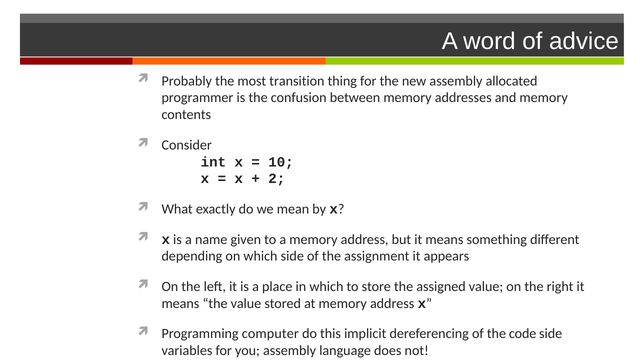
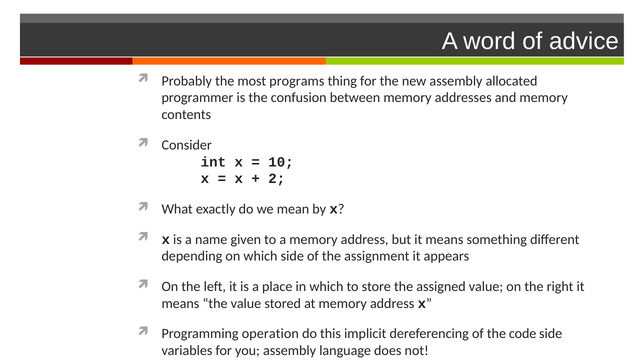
transition: transition -> programs (297, 81)
computer: computer -> operation (270, 334)
